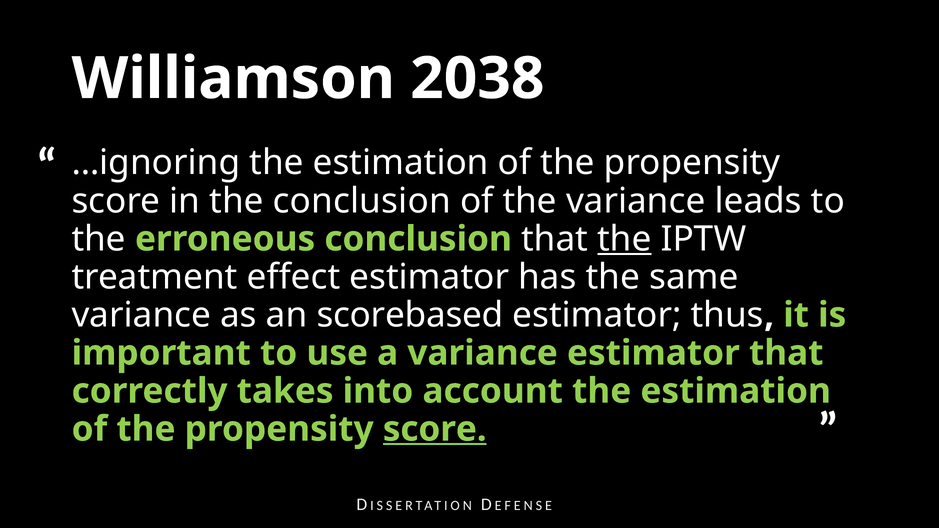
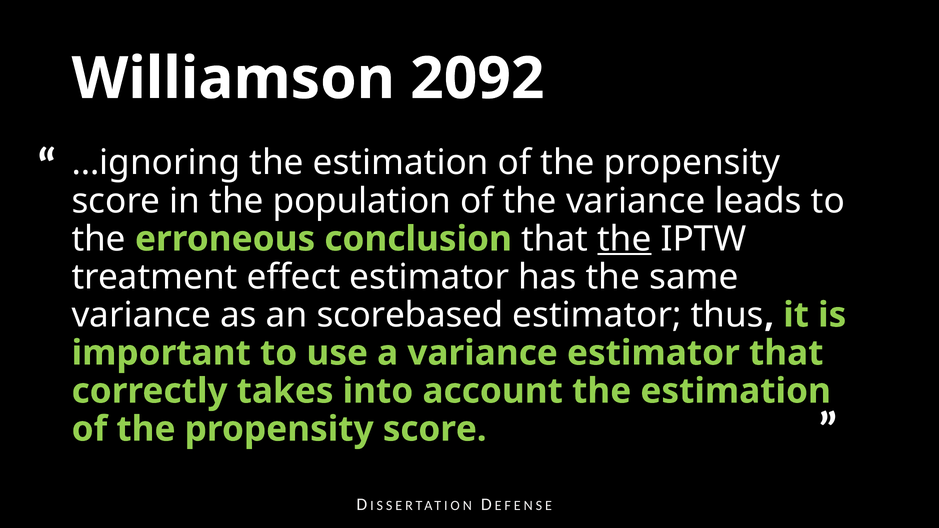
2038: 2038 -> 2092 (477, 79)
the conclusion: conclusion -> population (362, 201)
score underline: present -> none (435, 429)
